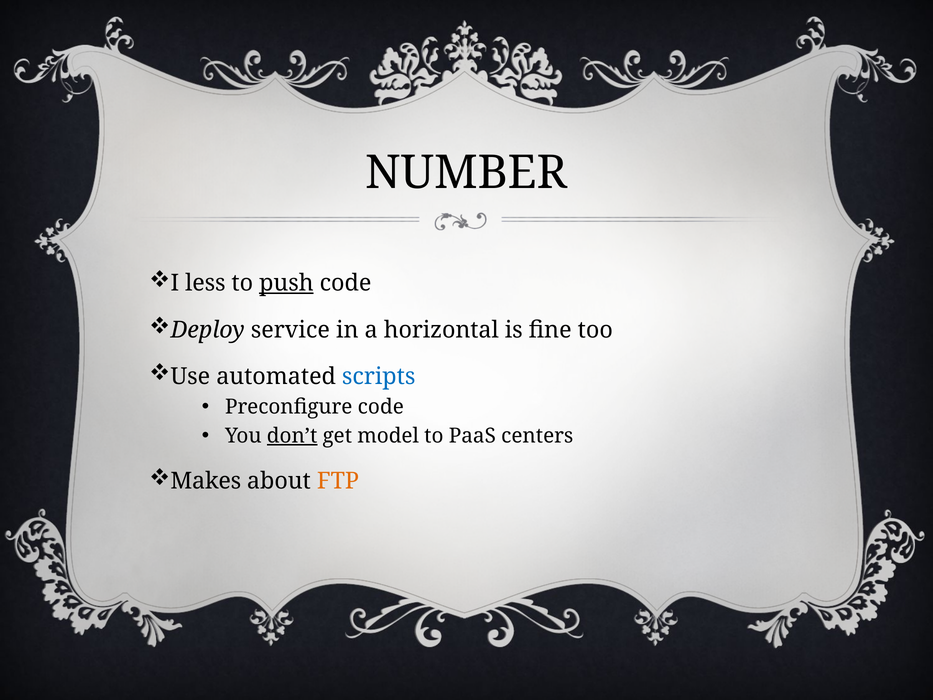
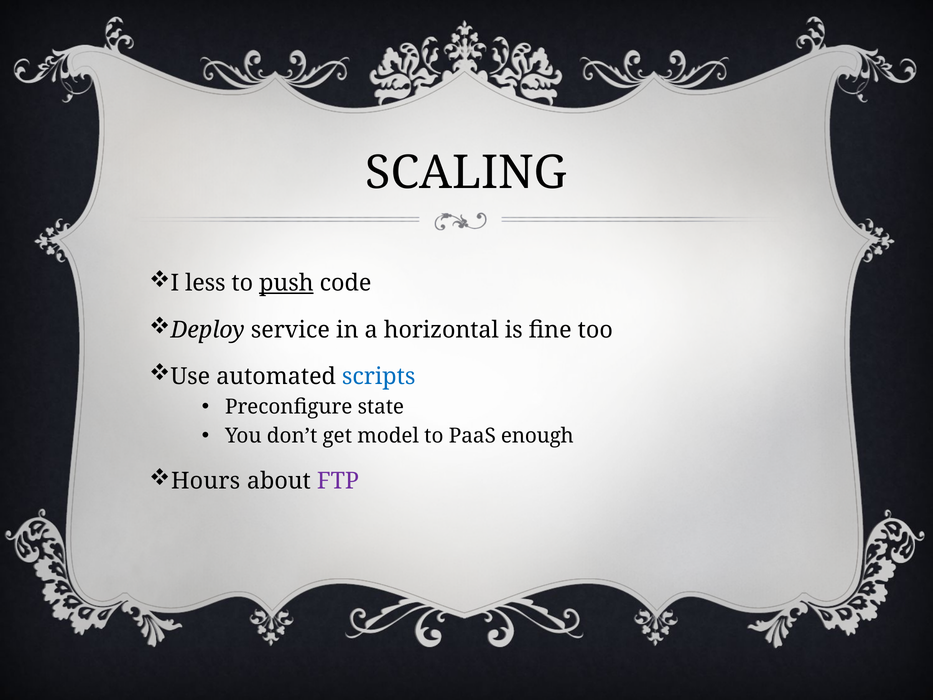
NUMBER: NUMBER -> SCALING (466, 173)
Preconfigure code: code -> state (381, 407)
don’t underline: present -> none (292, 436)
centers: centers -> enough (537, 436)
Makes: Makes -> Hours (206, 481)
FTP colour: orange -> purple (338, 481)
